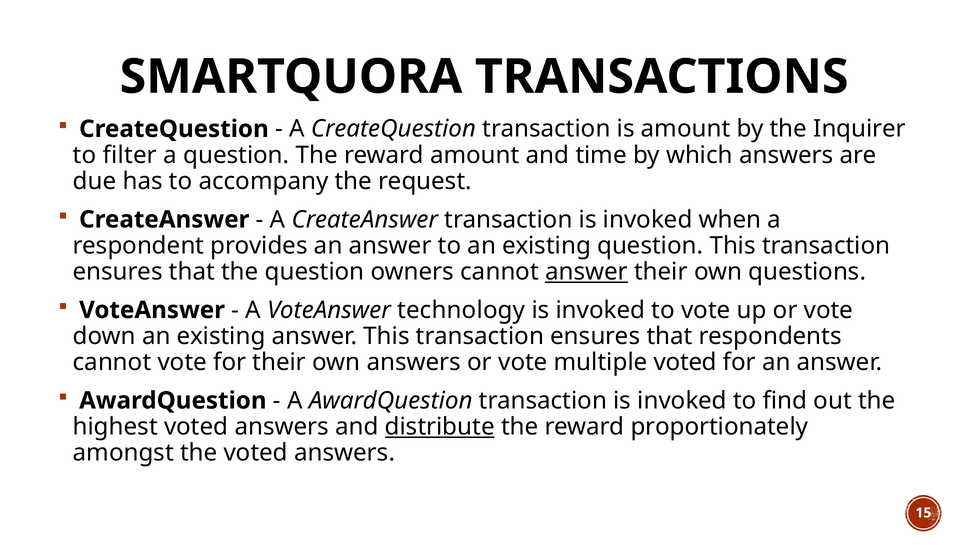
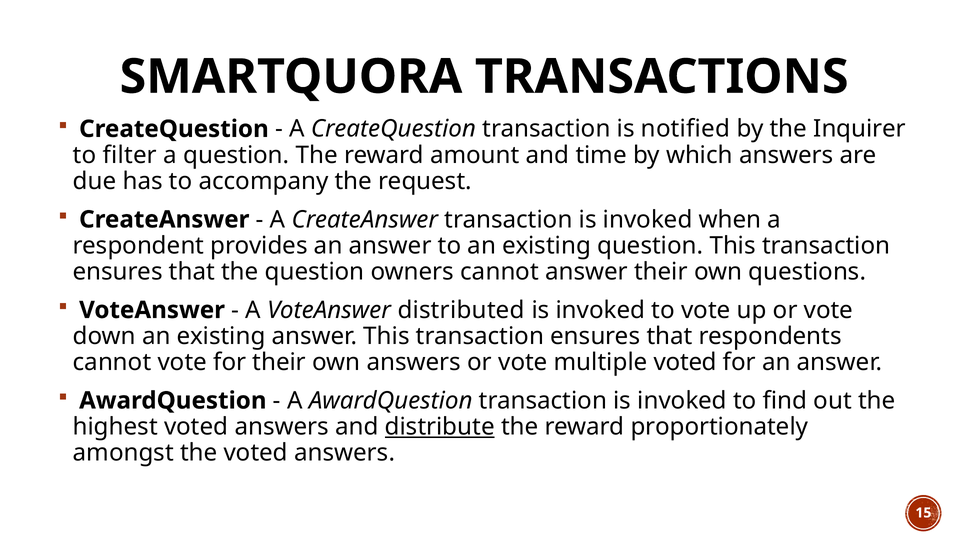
is amount: amount -> notified (686, 129)
answer underline: present -> none (586, 272)
technology: technology -> distributed (461, 310)
